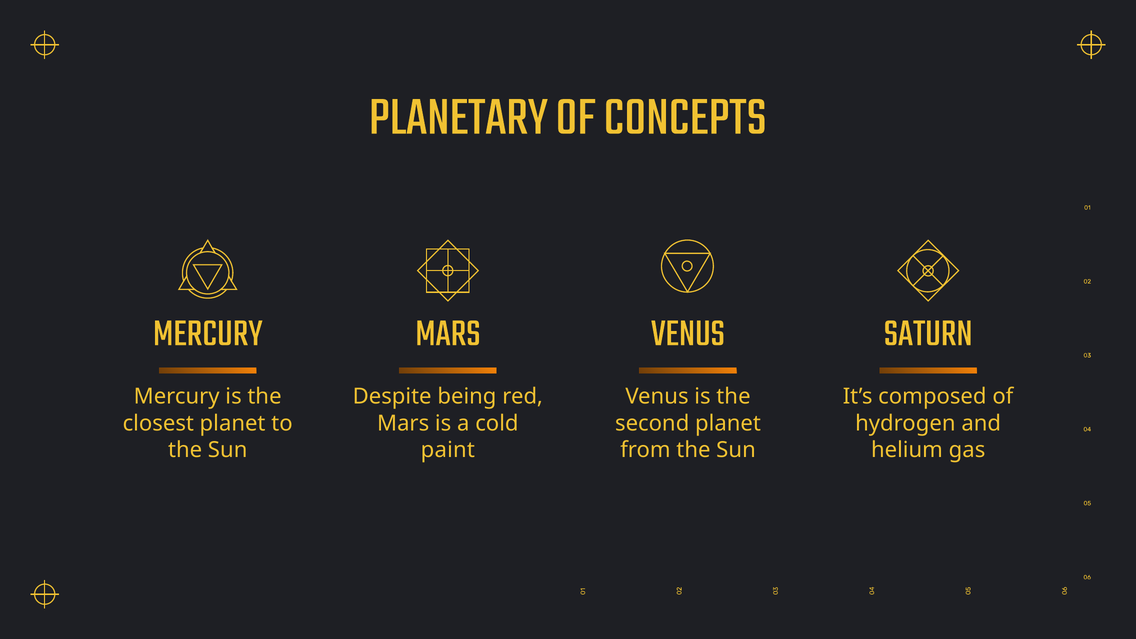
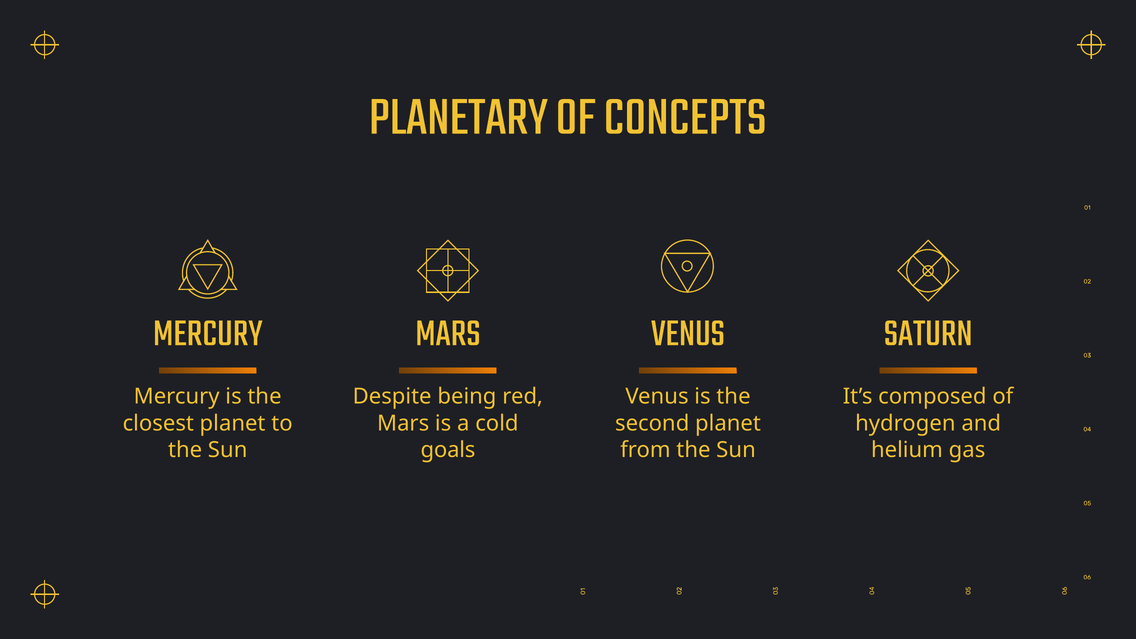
paint: paint -> goals (448, 450)
